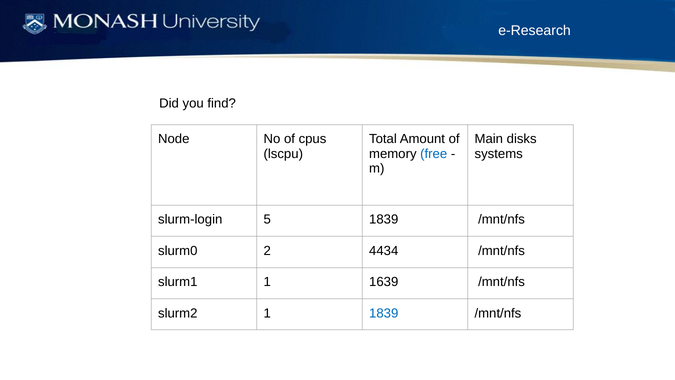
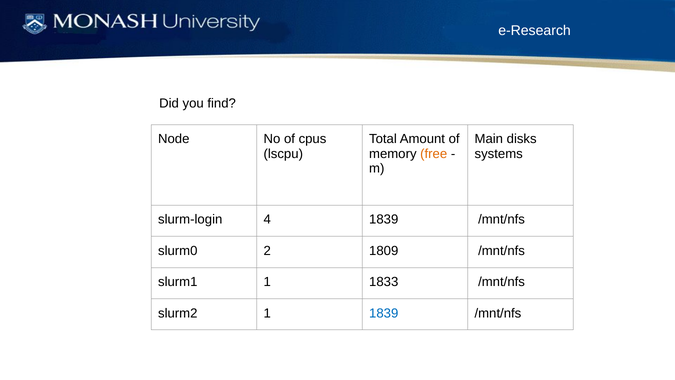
free colour: blue -> orange (434, 154)
5: 5 -> 4 (267, 219)
4434: 4434 -> 1809 (384, 251)
1639: 1639 -> 1833 (384, 282)
